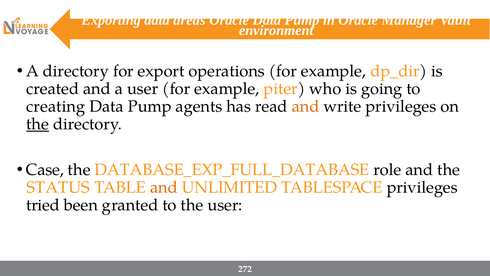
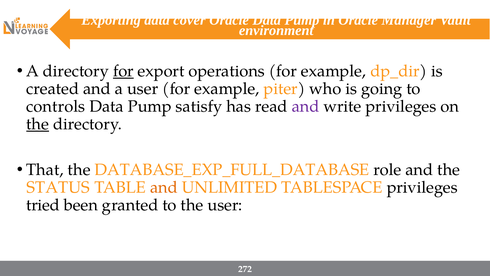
areas: areas -> cover (189, 20)
for underline: none -> present (123, 71)
creating: creating -> controls (56, 106)
agents: agents -> satisfy (199, 106)
and colour: orange -> purple (306, 106)
Case: Case -> That (45, 170)
